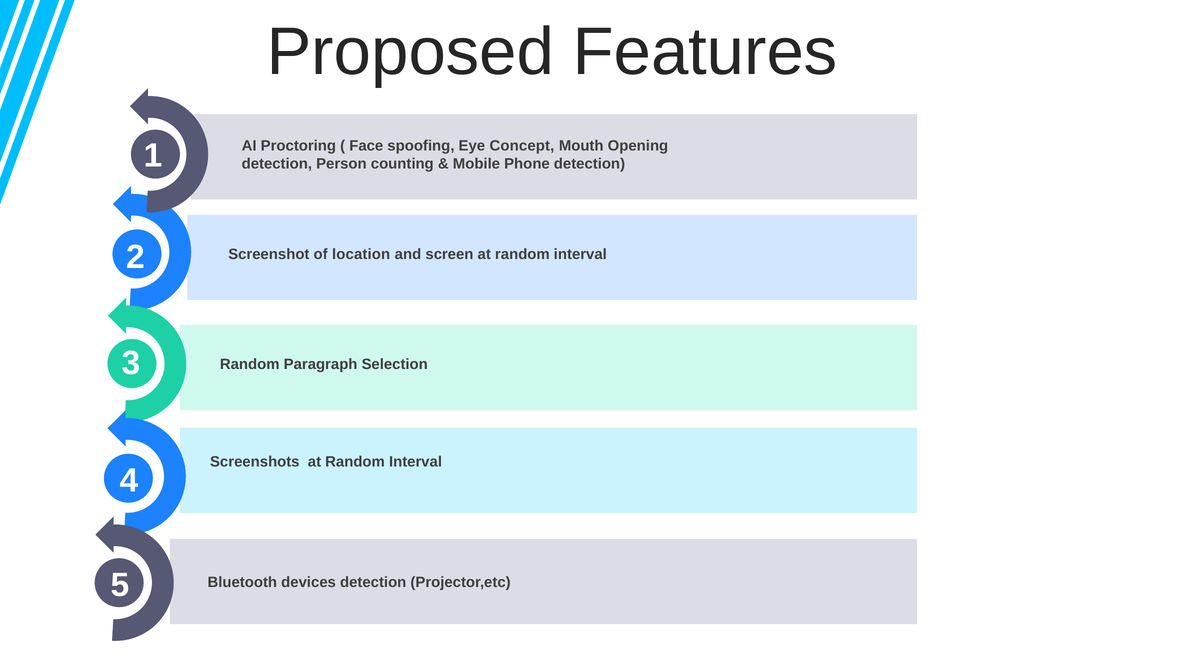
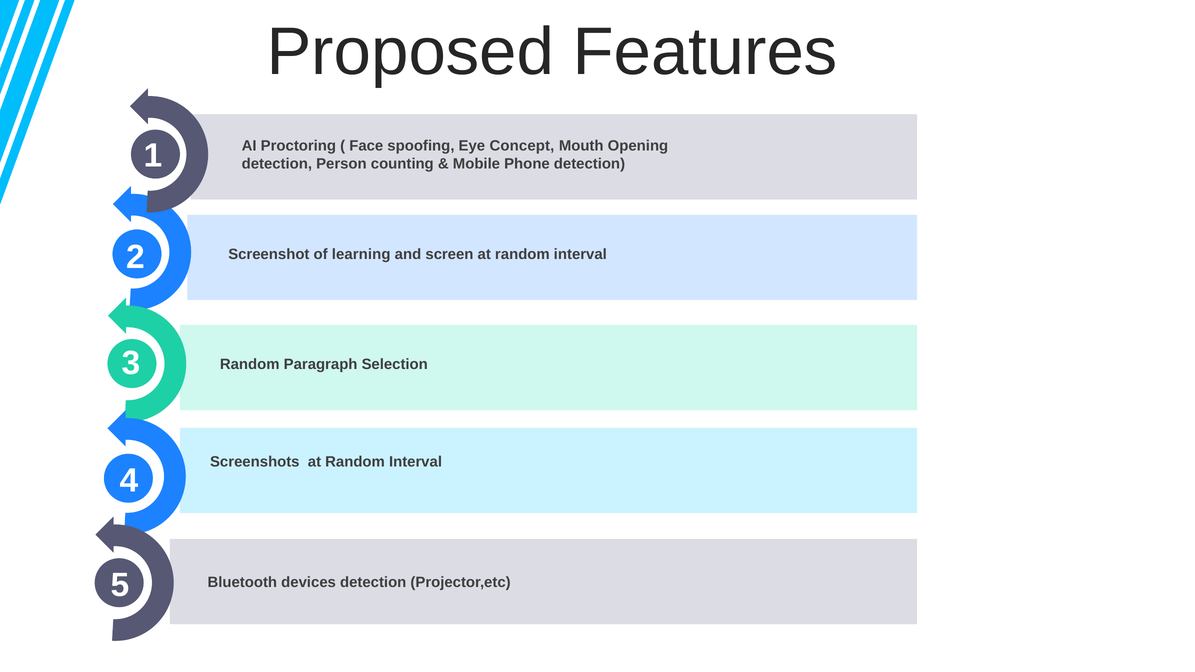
location: location -> learning (361, 254)
